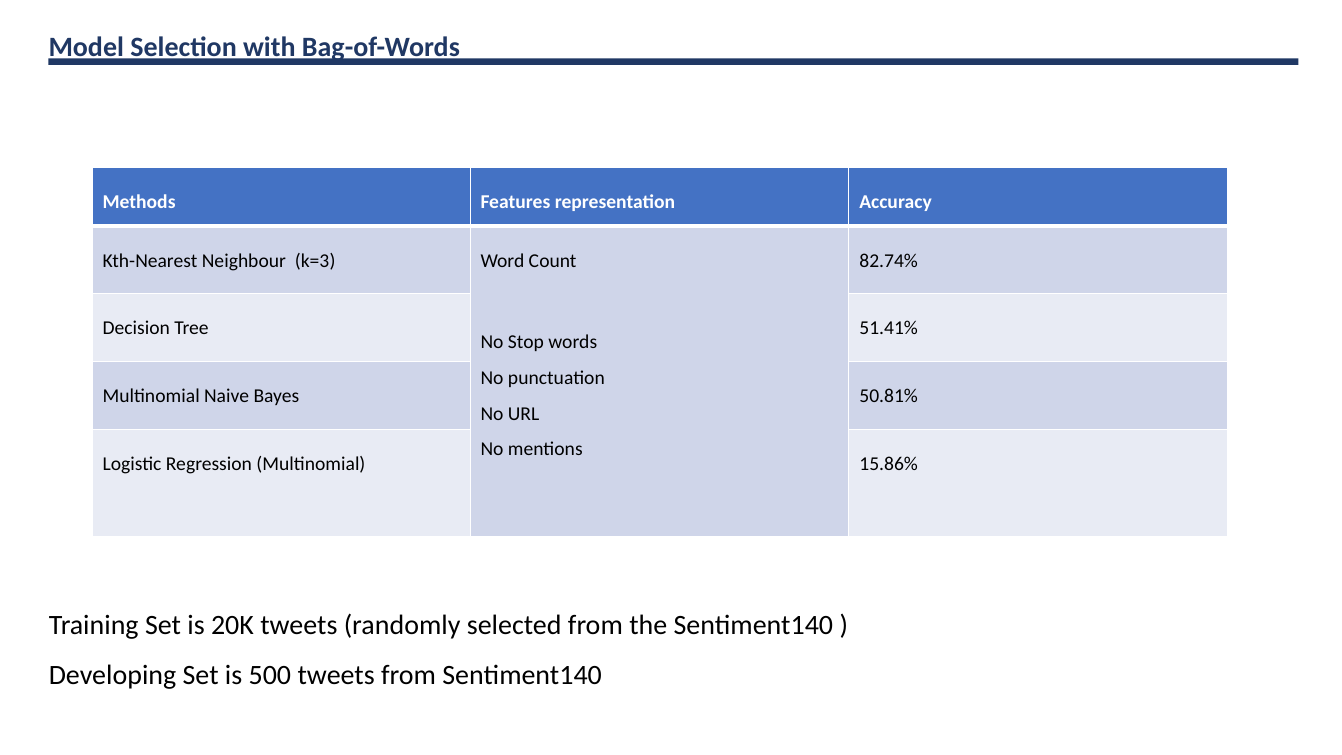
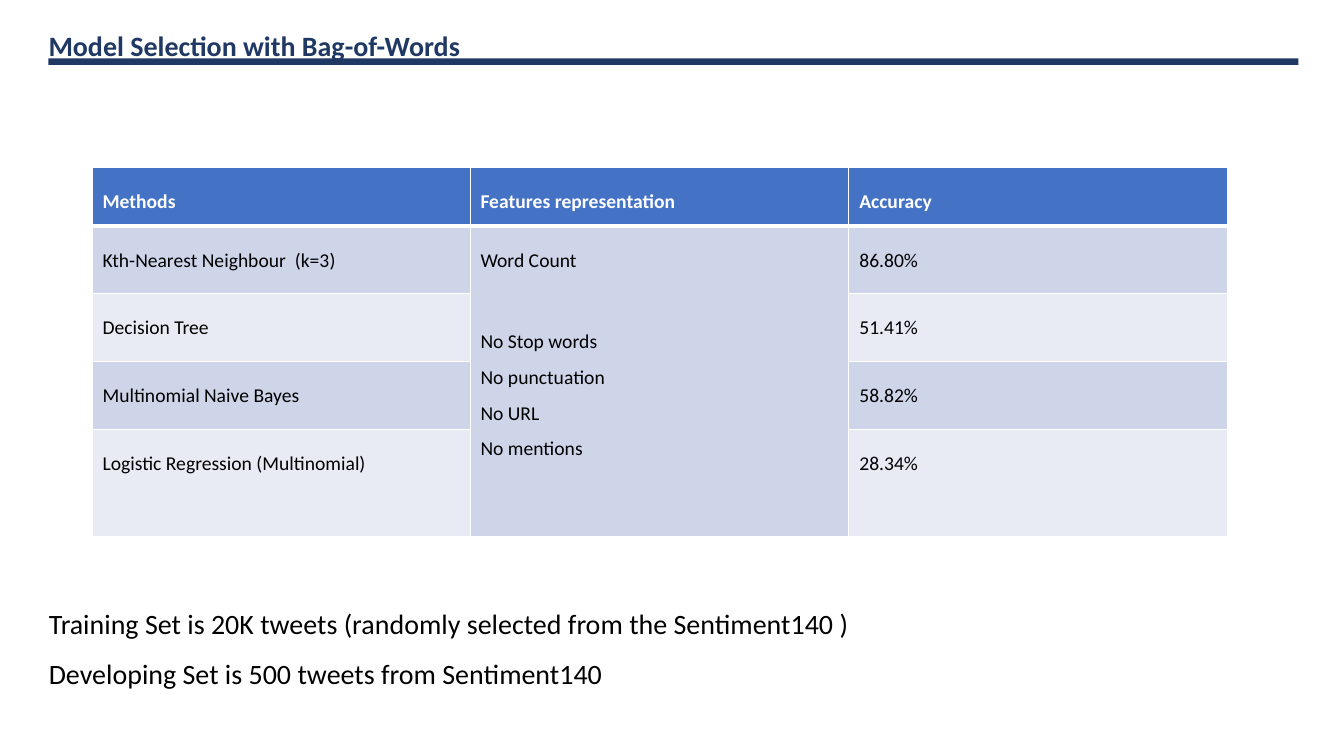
82.74%: 82.74% -> 86.80% (889, 261)
50.81%: 50.81% -> 58.82% (889, 396)
15.86%: 15.86% -> 28.34% (889, 464)
